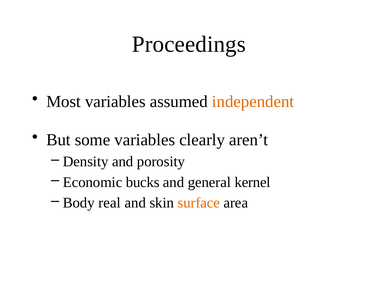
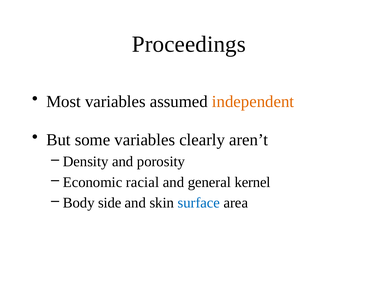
bucks: bucks -> racial (143, 182)
real: real -> side (110, 202)
surface colour: orange -> blue (199, 202)
